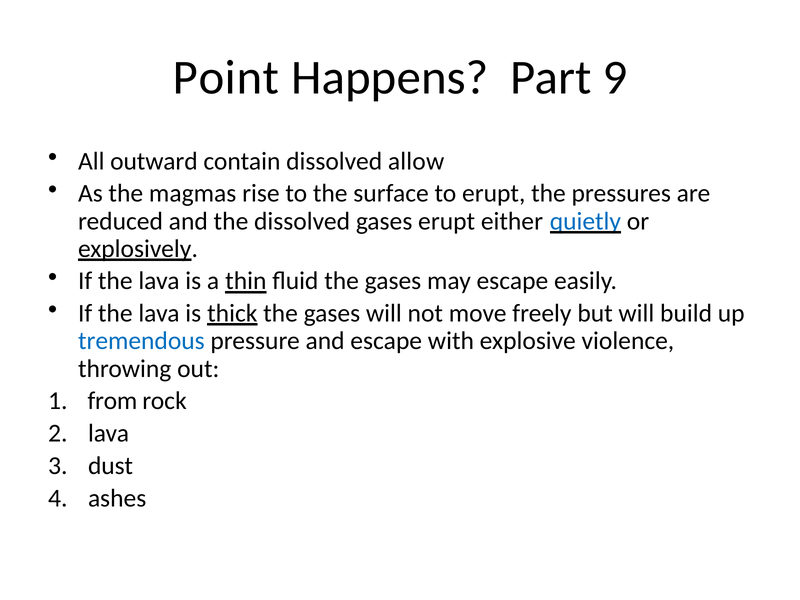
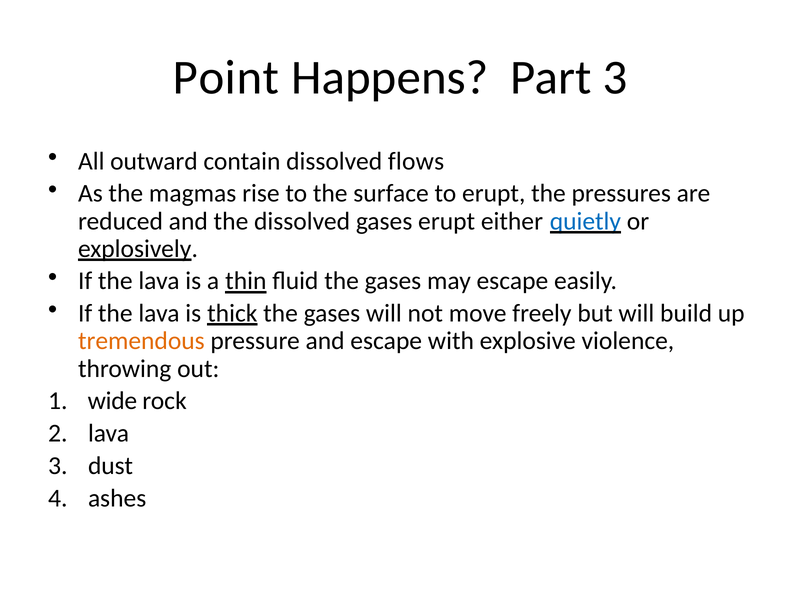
Part 9: 9 -> 3 (615, 77)
allow: allow -> flows (416, 161)
tremendous colour: blue -> orange (141, 341)
from: from -> wide (112, 401)
